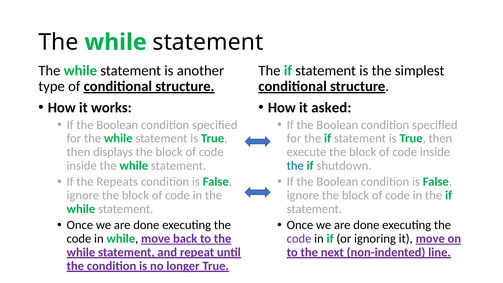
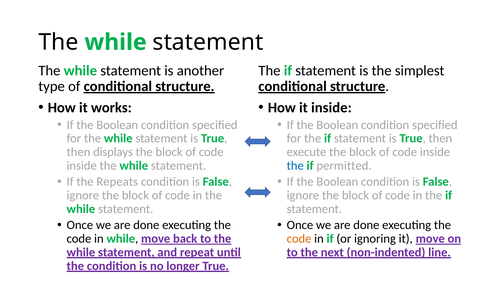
it asked: asked -> inside (331, 108)
shutdown: shutdown -> permitted (344, 166)
code colour: purple -> orange (299, 239)
